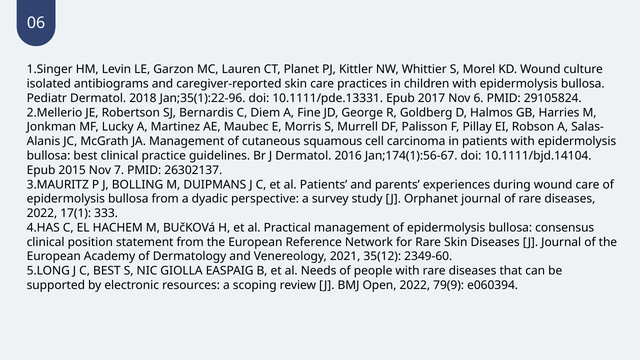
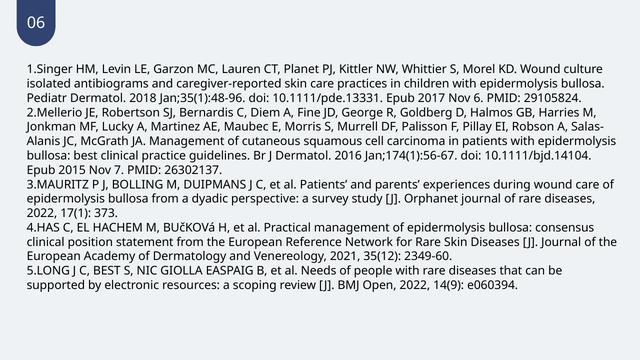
Jan;35(1):22-96: Jan;35(1):22-96 -> Jan;35(1):48-96 (203, 98)
333: 333 -> 373 (106, 213)
79(9: 79(9 -> 14(9 (449, 285)
